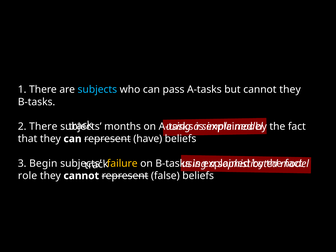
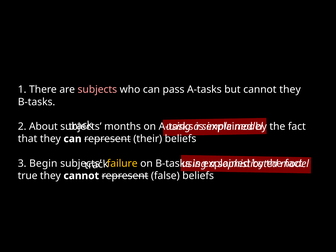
subjects colour: light blue -> pink (97, 90)
2 There: There -> About (43, 127)
have: have -> their (148, 139)
role: role -> true (28, 176)
